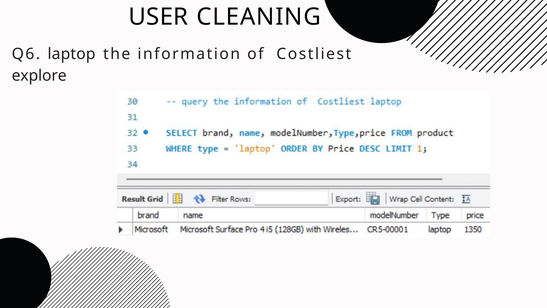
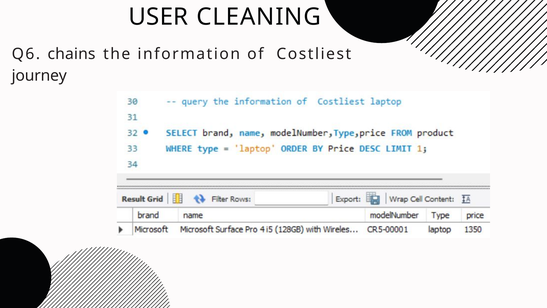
laptop: laptop -> chains (72, 54)
explore: explore -> journey (39, 75)
